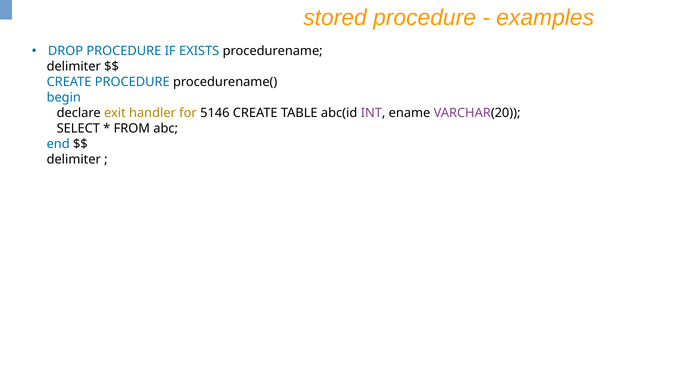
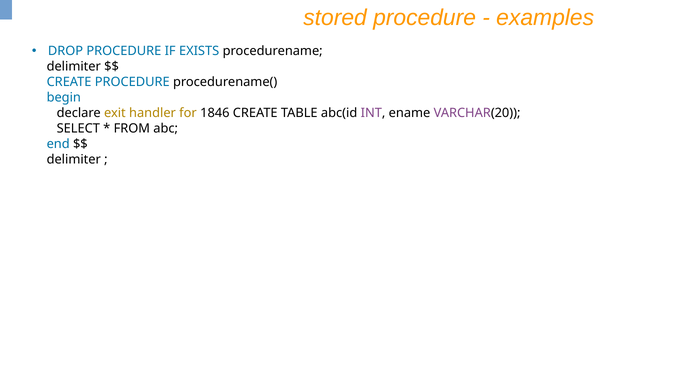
5146: 5146 -> 1846 (215, 113)
